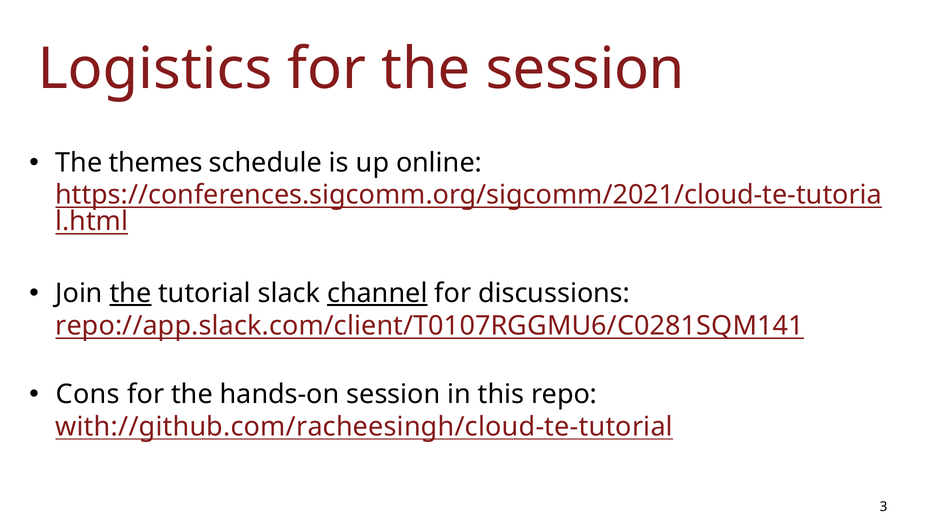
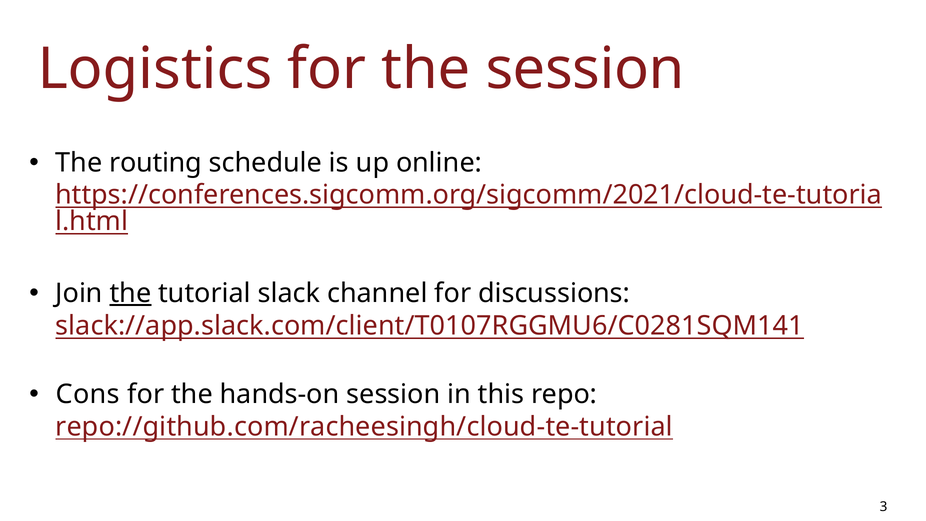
themes: themes -> routing (156, 163)
channel underline: present -> none (377, 293)
repo://app.slack.com/client/T0107RGGMU6/C0281SQM141: repo://app.slack.com/client/T0107RGGMU6/C0281SQM141 -> slack://app.slack.com/client/T0107RGGMU6/C0281SQM141 (430, 326)
with://github.com/racheesingh/cloud-te-tutorial: with://github.com/racheesingh/cloud-te-tutorial -> repo://github.com/racheesingh/cloud-te-tutorial (364, 426)
